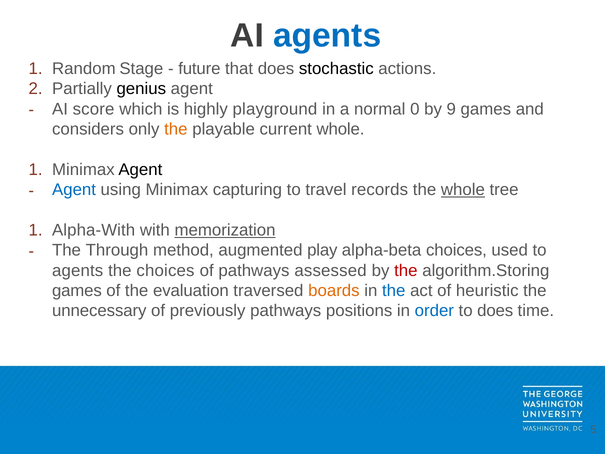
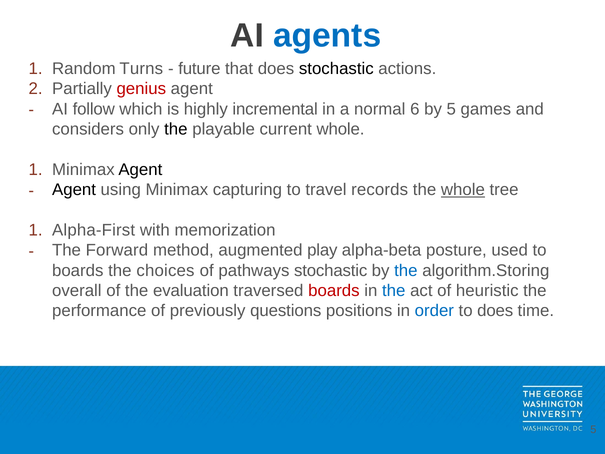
Stage: Stage -> Turns (141, 69)
genius colour: black -> red (141, 89)
score: score -> follow (94, 109)
playground: playground -> incremental (275, 109)
0: 0 -> 6 (415, 109)
by 9: 9 -> 5 (451, 109)
the colour: orange -> black (176, 129)
Agent colour: blue -> black (74, 190)
Alpha-With: Alpha-With -> Alpha-First (94, 230)
memorization underline: present -> none (225, 230)
Through: Through -> Forward (117, 250)
alpha-beta choices: choices -> posture (456, 250)
agents: agents -> boards (78, 270)
pathways assessed: assessed -> stochastic (331, 270)
the colour: red -> blue (406, 270)
games: games -> overall (77, 290)
boards colour: orange -> red (334, 290)
unnecessary: unnecessary -> performance (99, 311)
previously pathways: pathways -> questions (286, 311)
